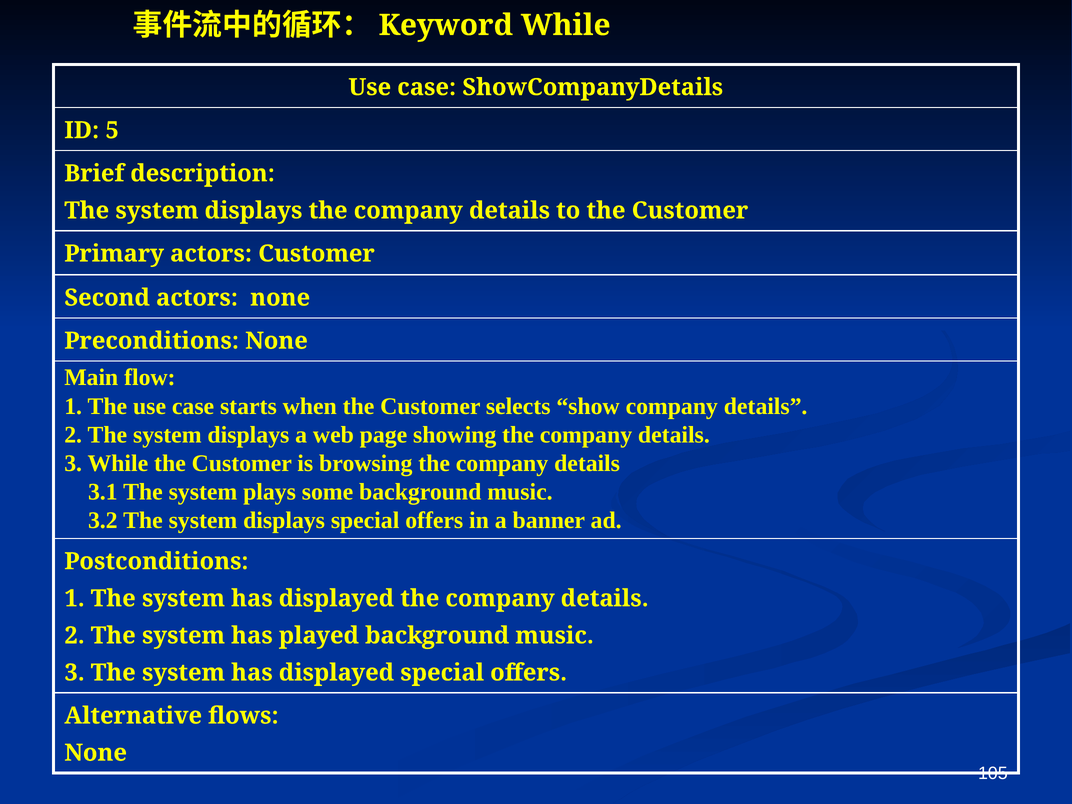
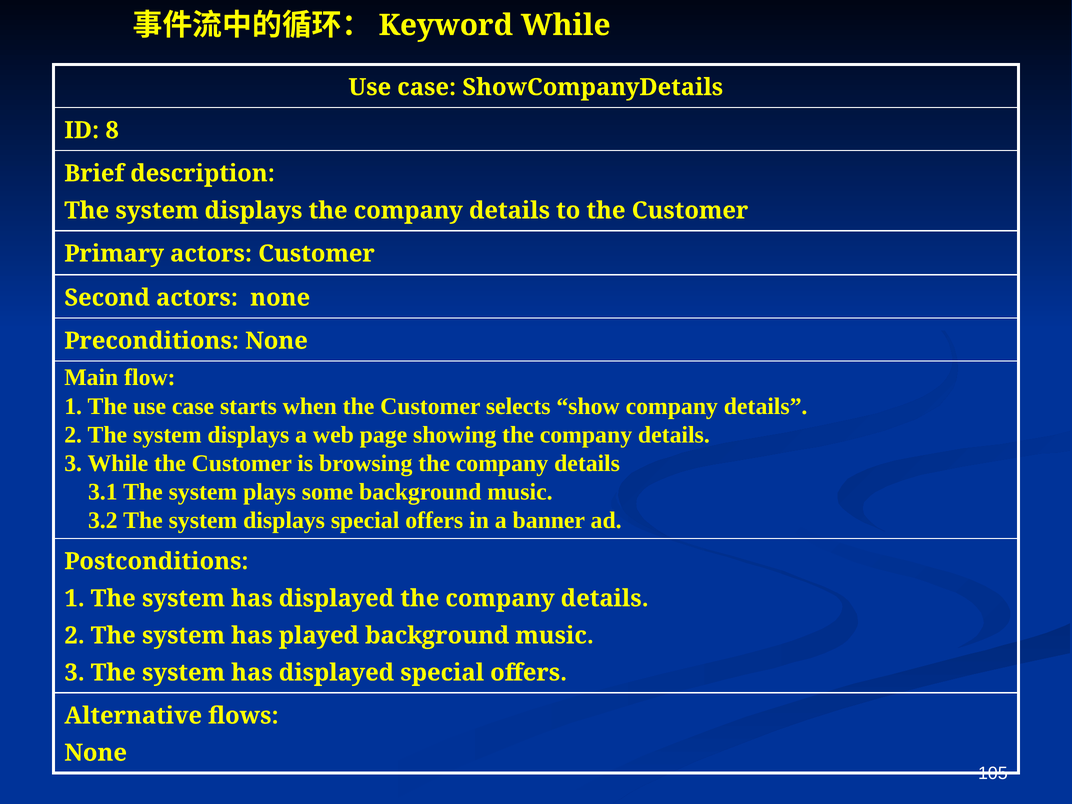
5: 5 -> 8 (112, 130)
